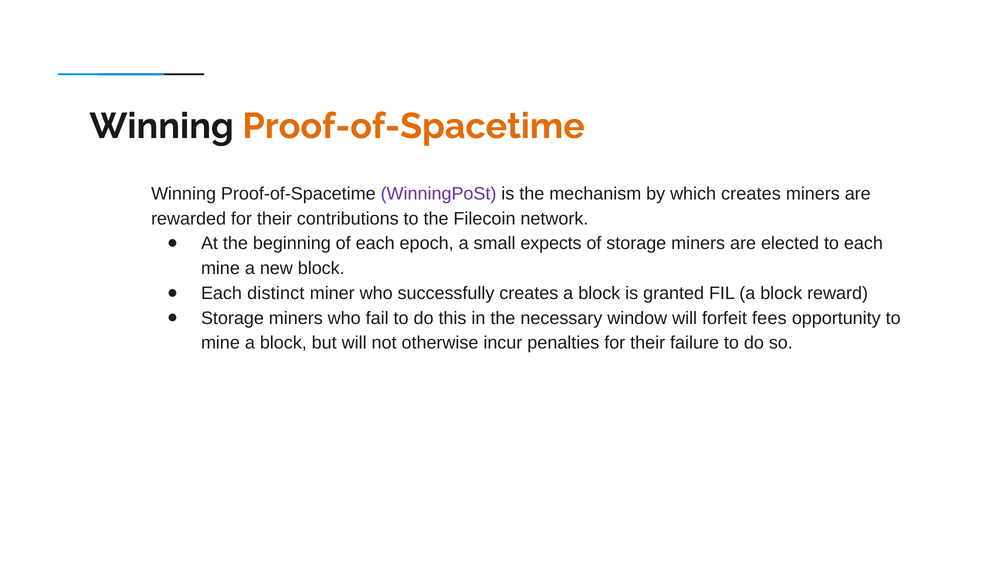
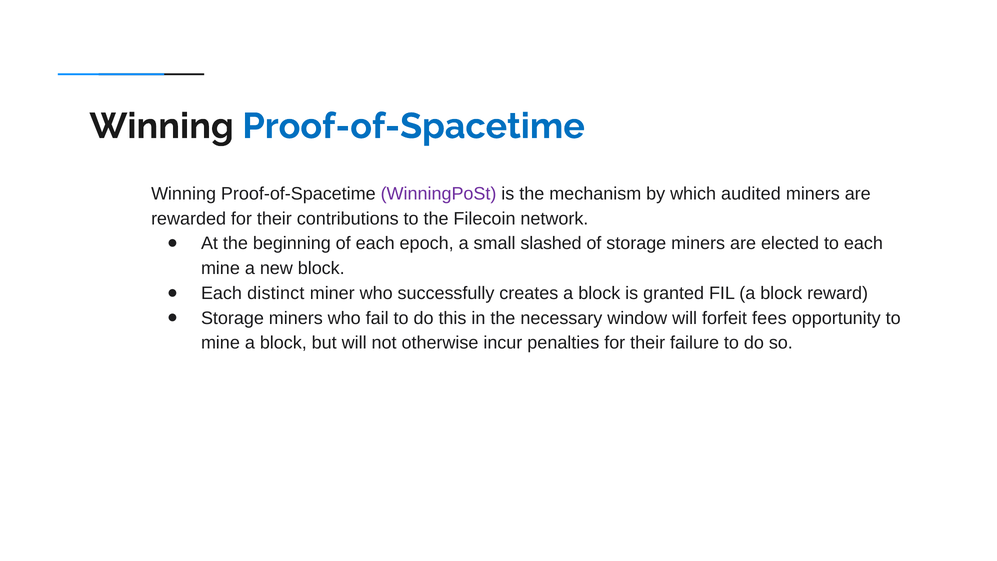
Proof-of-Spacetime colour: orange -> blue (414, 126)
which creates: creates -> audited (751, 194)
expects: expects -> slashed (551, 243)
